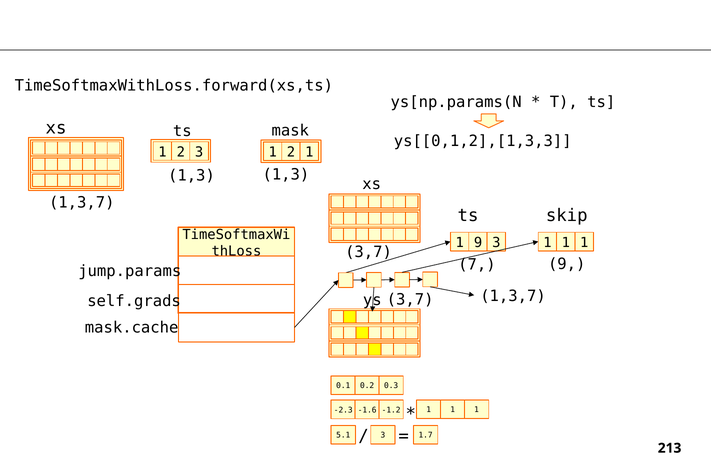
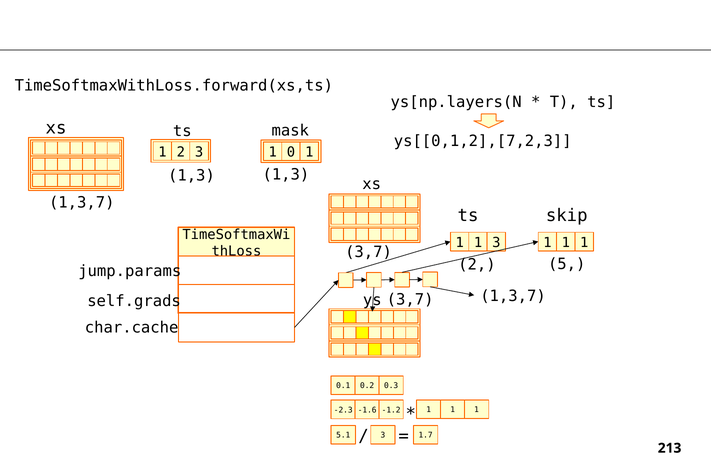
ys[np.params(N: ys[np.params(N -> ys[np.layers(N (456, 102)
ys[[0,1,2],[1,3,3: ys[[0,1,2],[1,3,3 -> ys[[0,1,2],[7,2,3 (483, 141)
3 1 2: 2 -> 0 (291, 152)
9: 9 -> 1 (478, 243)
9: 9 -> 5 (567, 264)
7: 7 -> 2 (477, 265)
mask.cache: mask.cache -> char.cache (132, 328)
